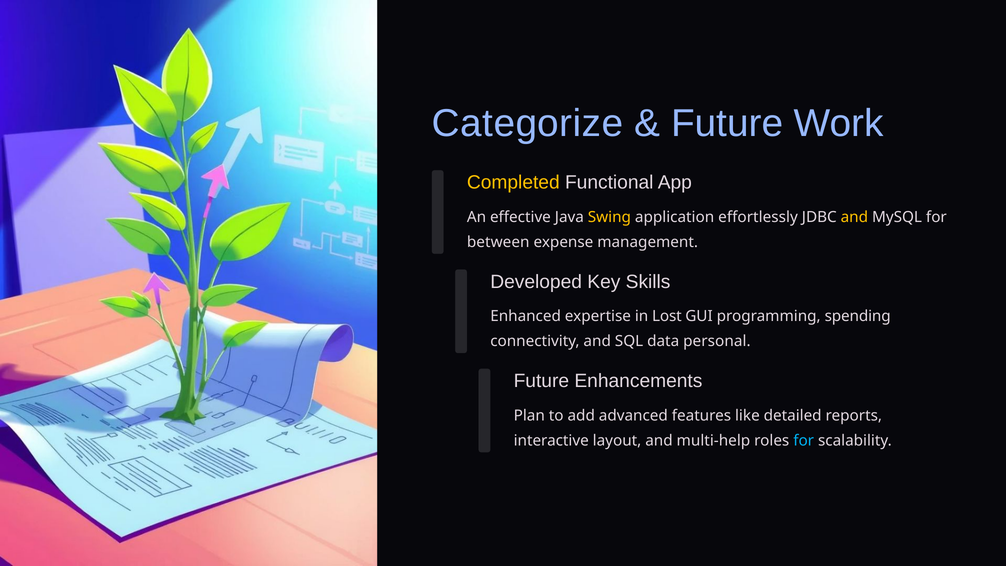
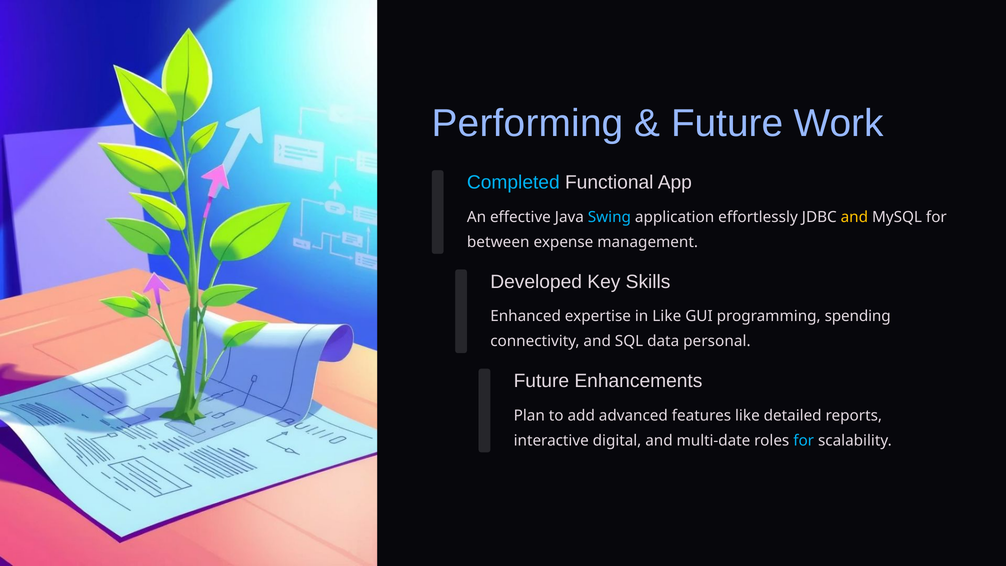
Categorize: Categorize -> Performing (528, 124)
Completed colour: yellow -> light blue (513, 182)
Swing colour: yellow -> light blue (609, 217)
in Lost: Lost -> Like (667, 316)
layout: layout -> digital (617, 440)
multi-help: multi-help -> multi-date (713, 440)
